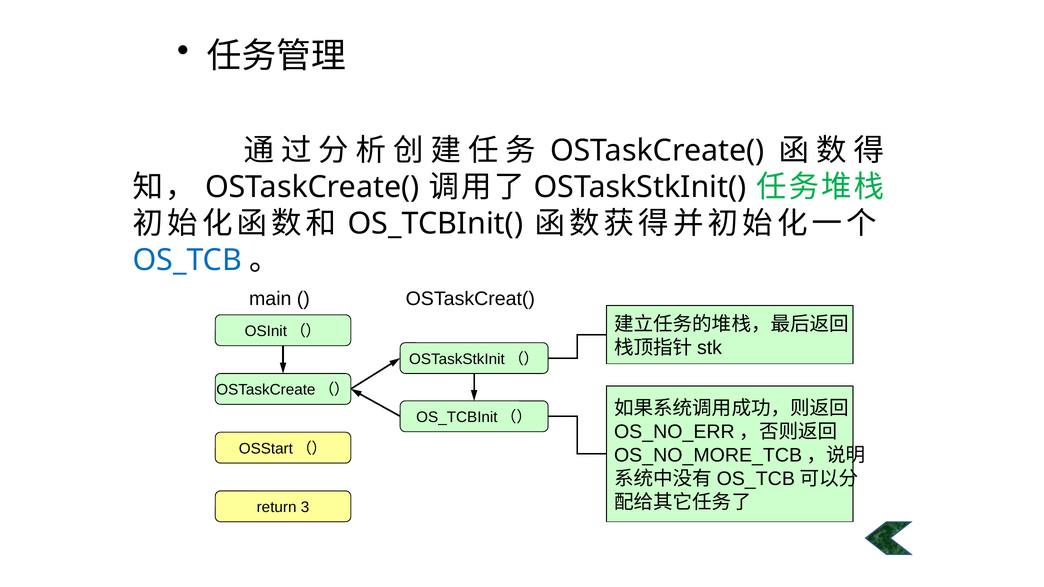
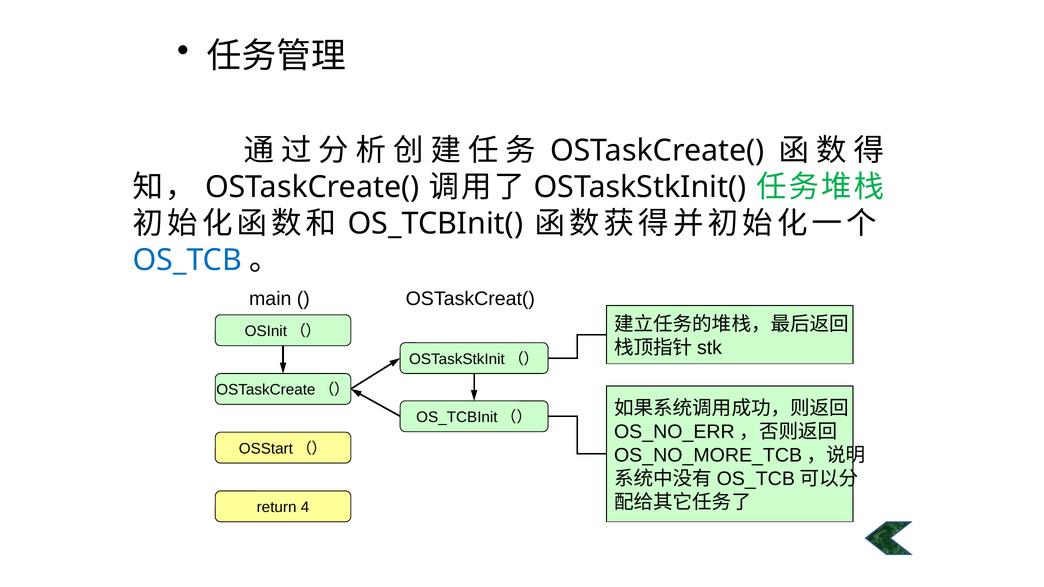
3: 3 -> 4 (305, 508)
